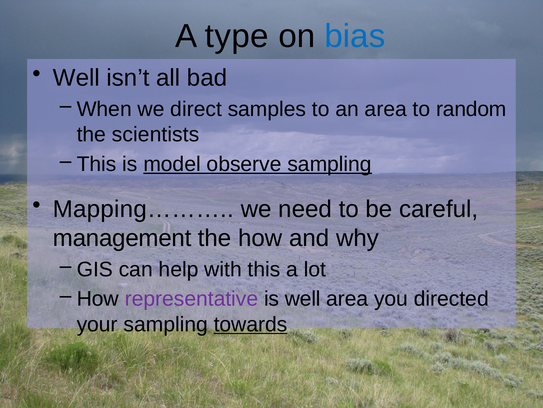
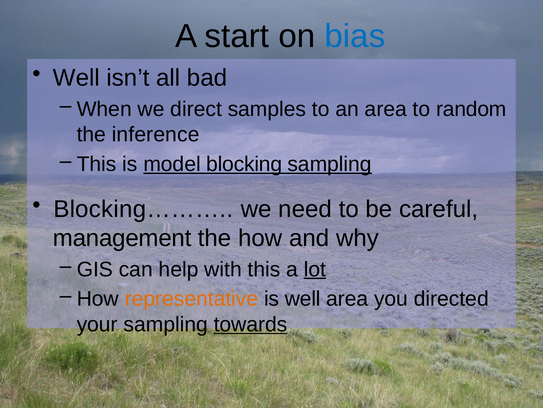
type: type -> start (237, 36)
scientists: scientists -> inference (156, 134)
observe: observe -> blocking (244, 164)
Mapping………: Mapping……… -> Blocking……… (143, 209)
lot underline: none -> present (315, 269)
representative colour: purple -> orange (191, 298)
